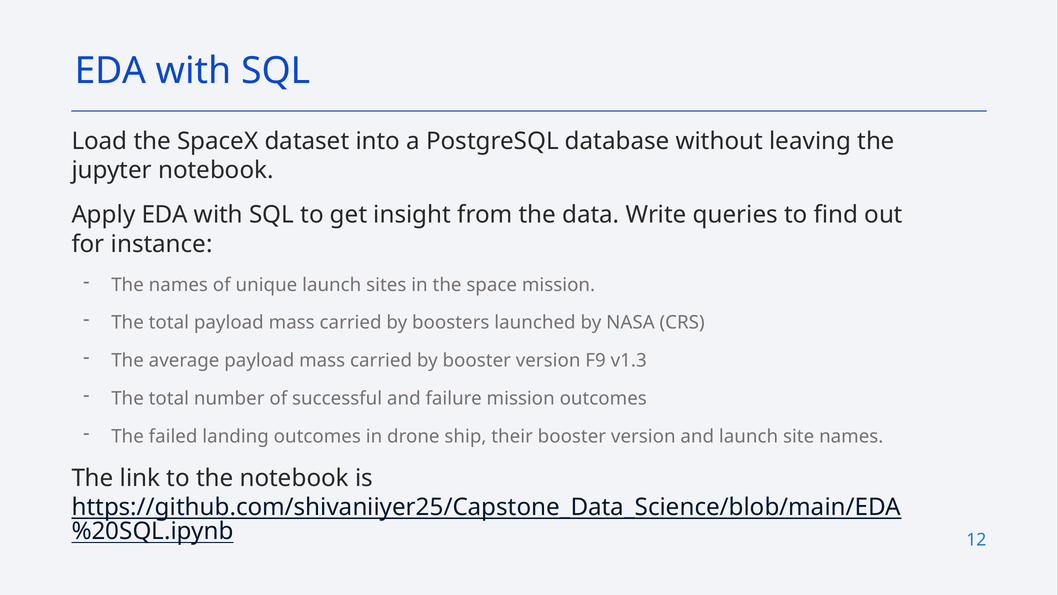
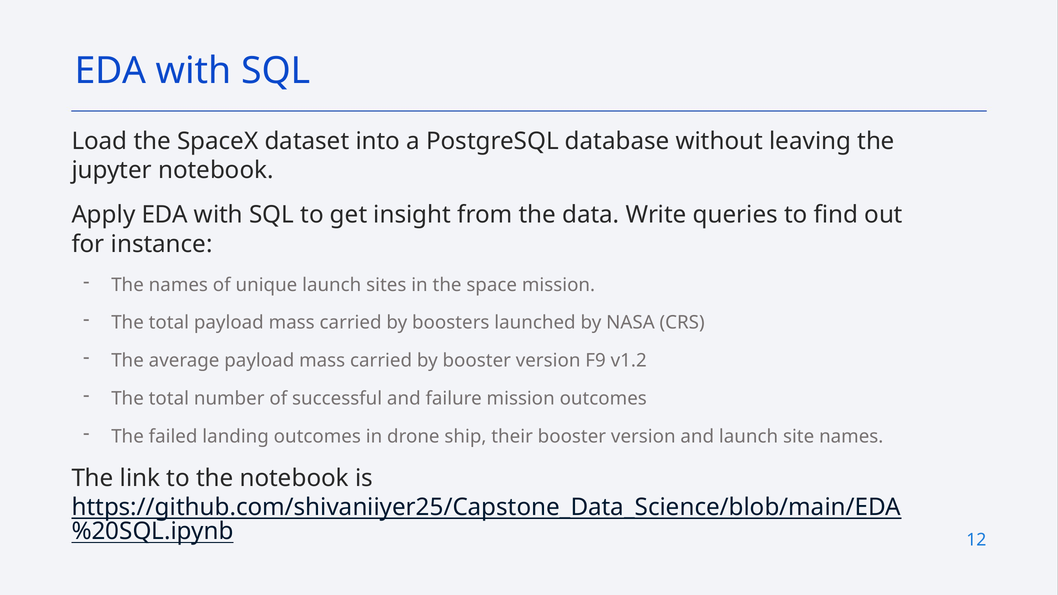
v1.3: v1.3 -> v1.2 (629, 361)
